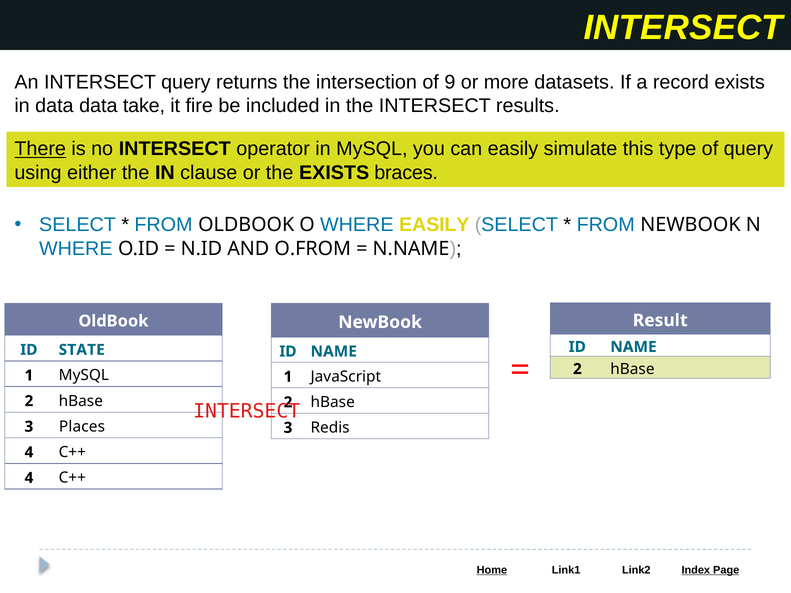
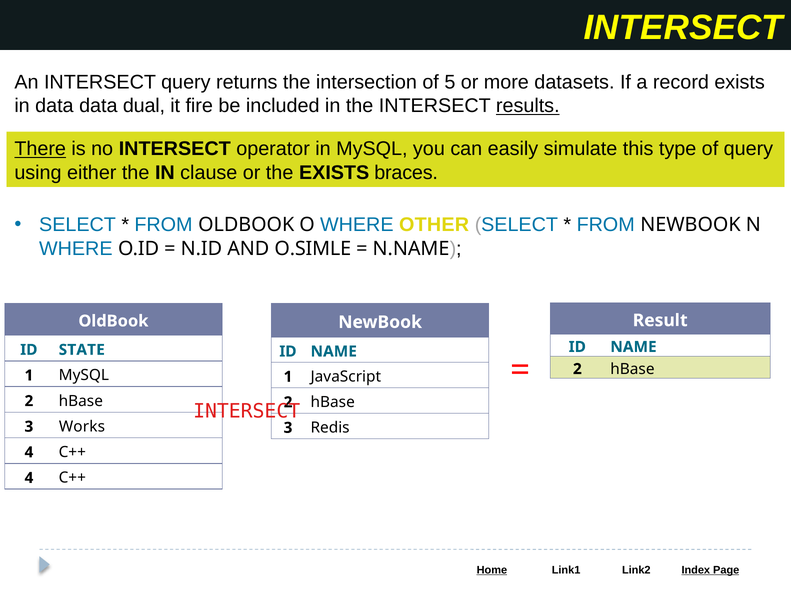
9: 9 -> 5 (450, 82)
take: take -> dual (144, 106)
results underline: none -> present (528, 106)
WHERE EASILY: EASILY -> OTHER (434, 225)
O.FROM: O.FROM -> O.SIMLE (313, 249)
Places: Places -> Works (82, 427)
